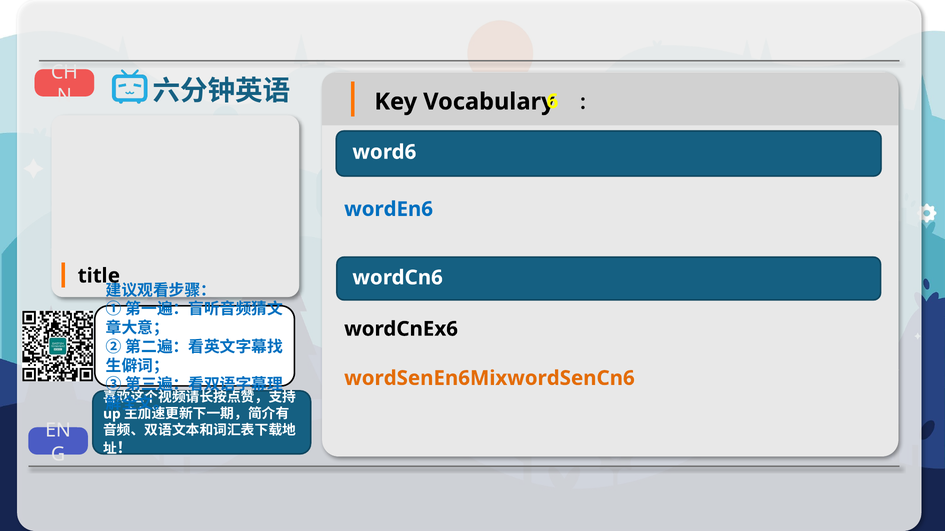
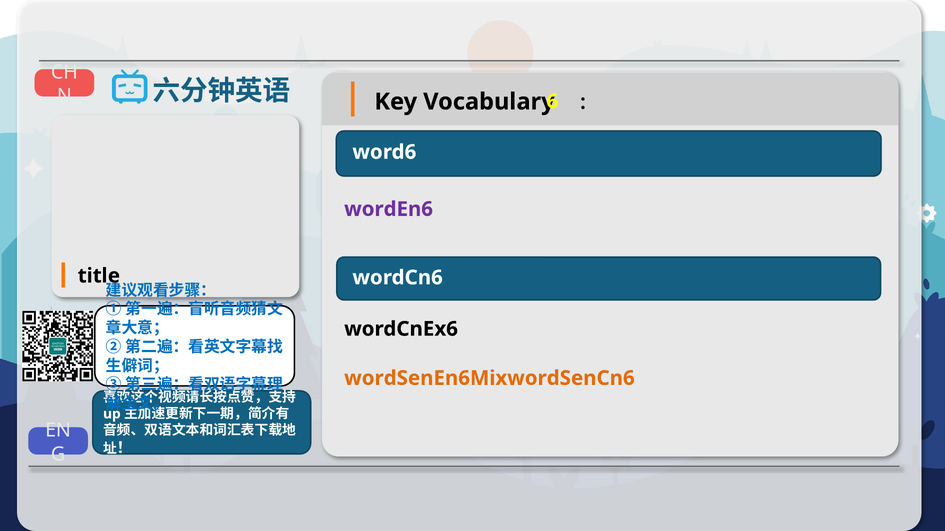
wordEn6 colour: blue -> purple (389, 209)
